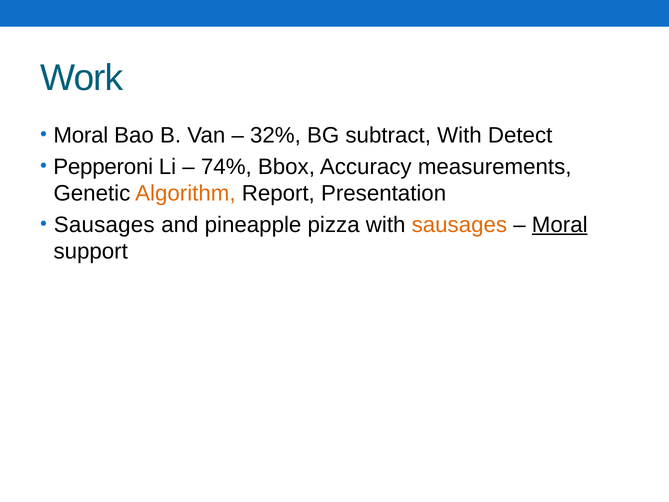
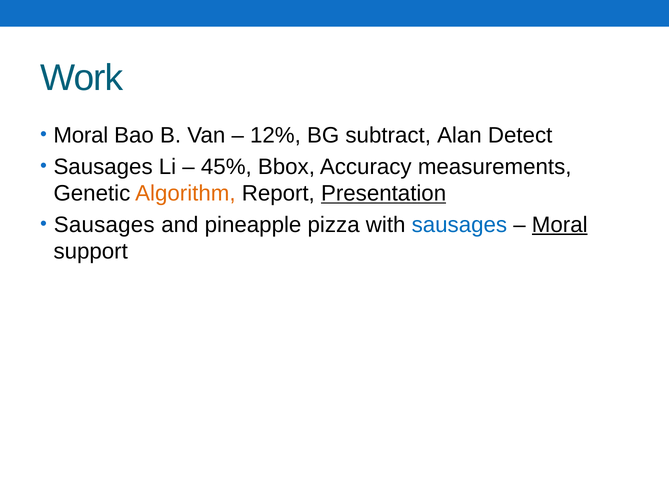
32%: 32% -> 12% (275, 135)
subtract With: With -> Alan (459, 135)
Pepperoni: Pepperoni -> Sausages (103, 167)
74%: 74% -> 45% (226, 167)
Presentation underline: none -> present (384, 193)
sausages colour: orange -> blue (459, 225)
